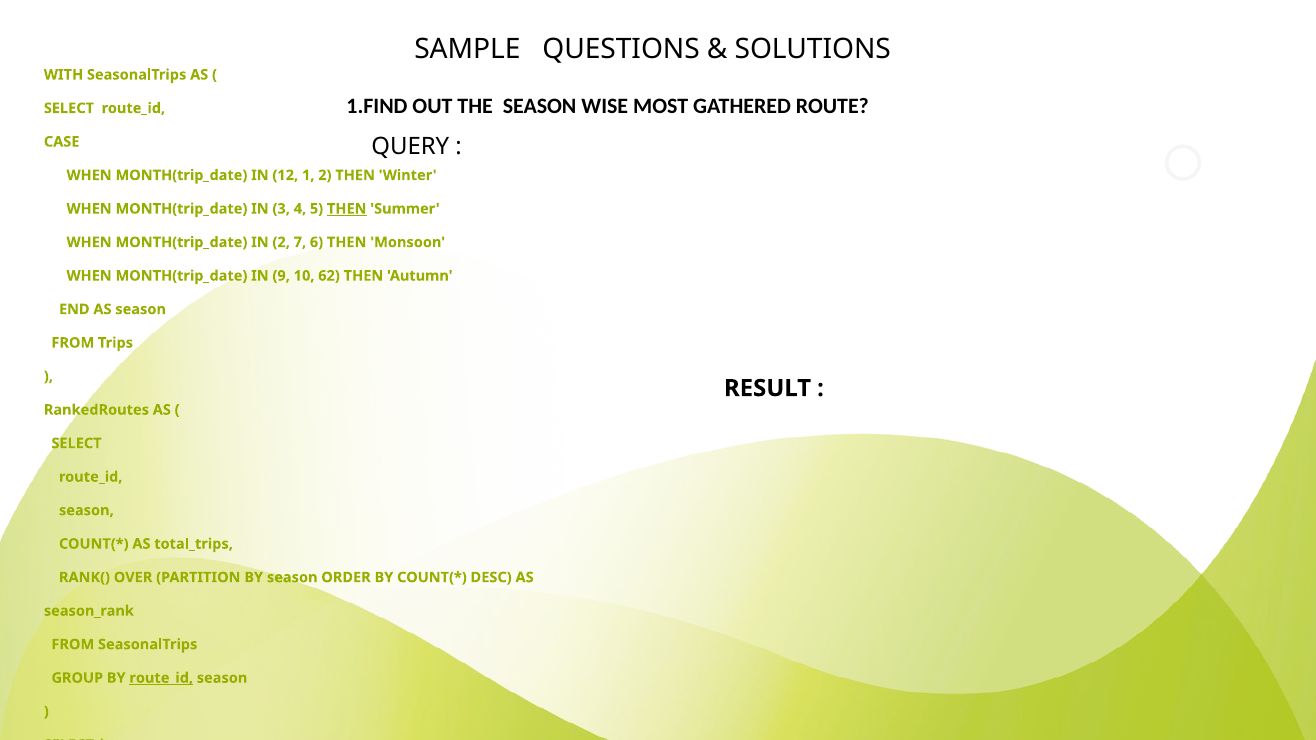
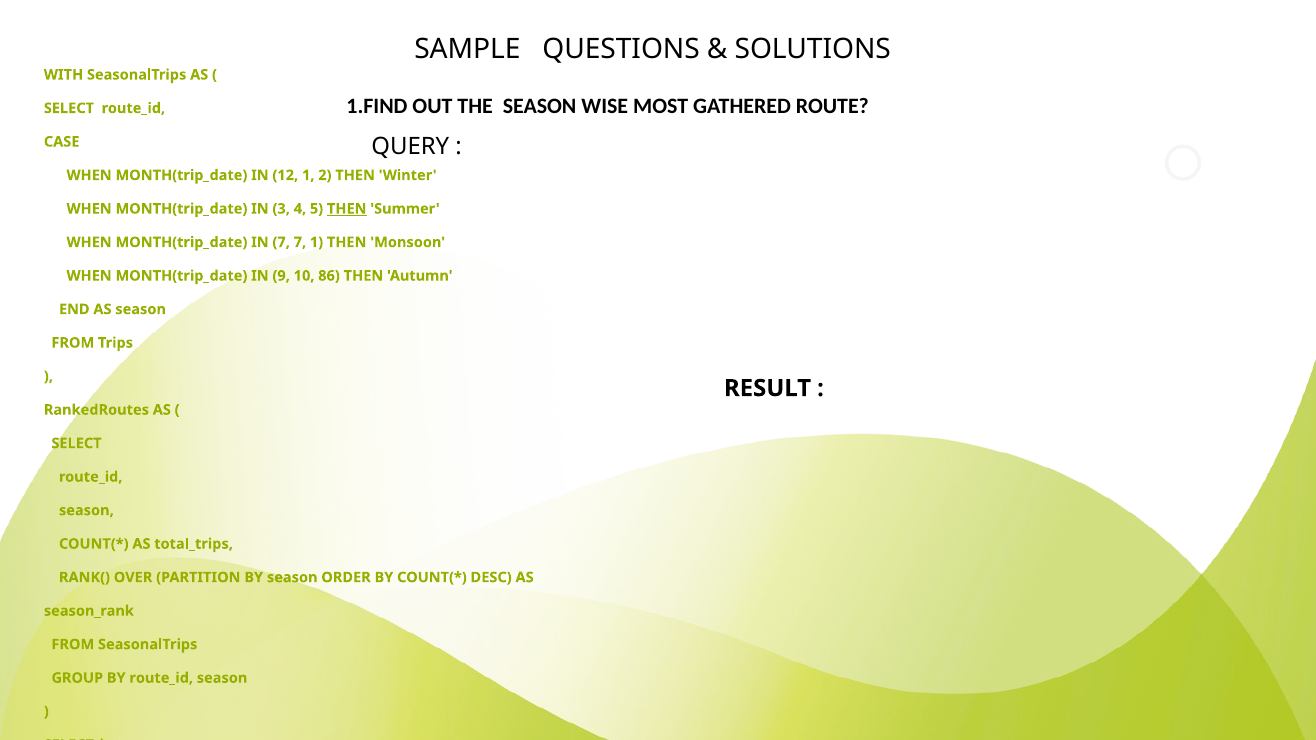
IN 2: 2 -> 7 (281, 242)
7 6: 6 -> 1 (317, 242)
62: 62 -> 86 (329, 276)
route_id underline: present -> none (161, 678)
